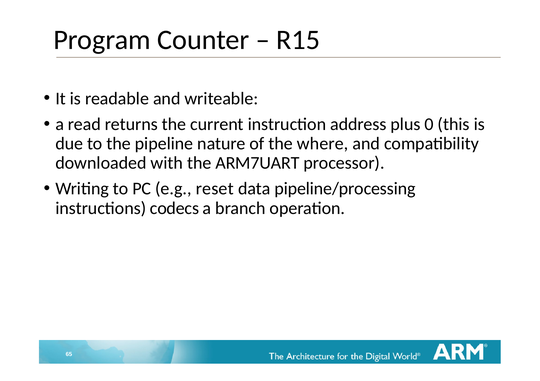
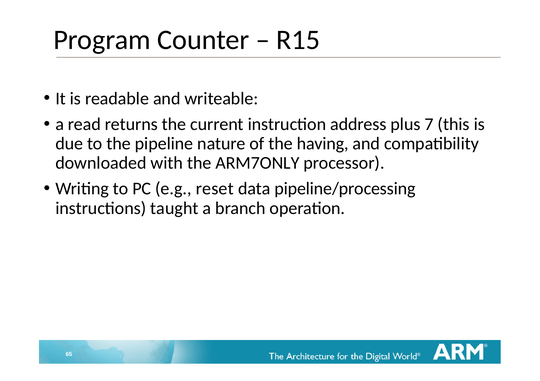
0: 0 -> 7 (429, 124)
where: where -> having (323, 144)
ARM7UART: ARM7UART -> ARM7ONLY (257, 163)
codecs: codecs -> taught (174, 208)
